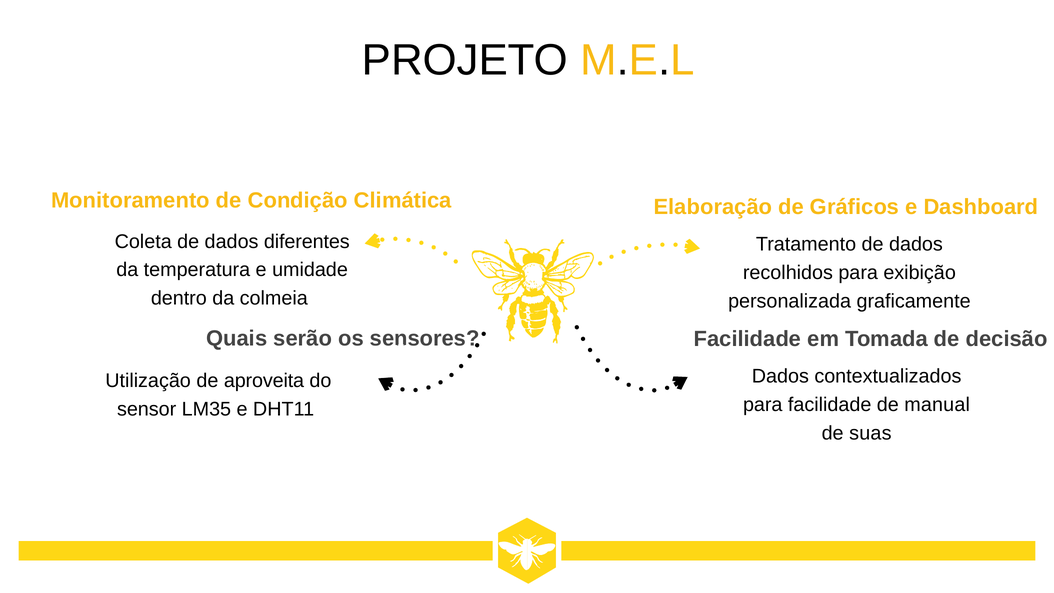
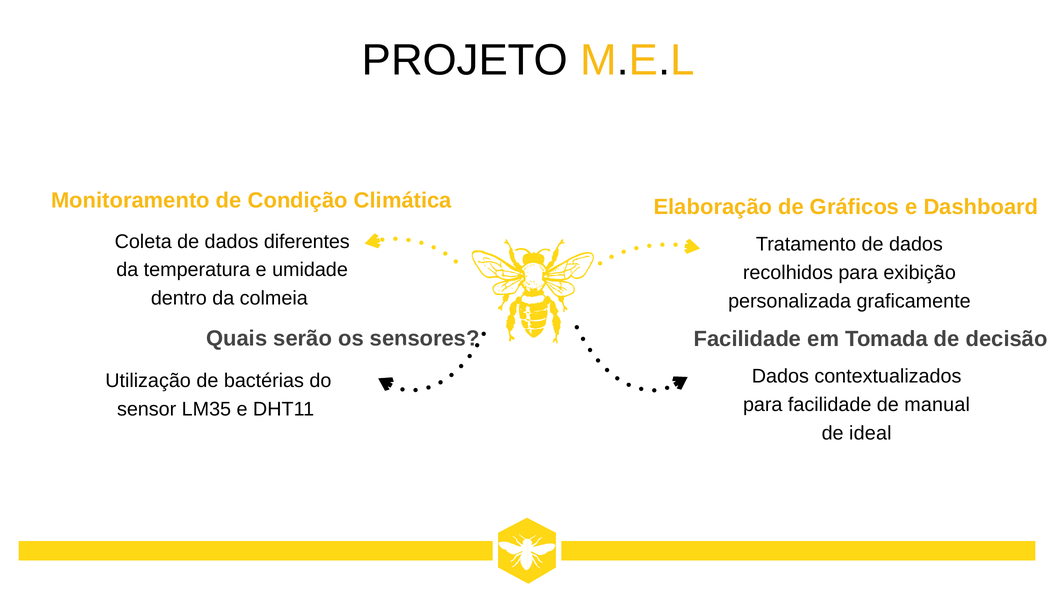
aproveita: aproveita -> bactérias (264, 381)
suas: suas -> ideal (870, 433)
